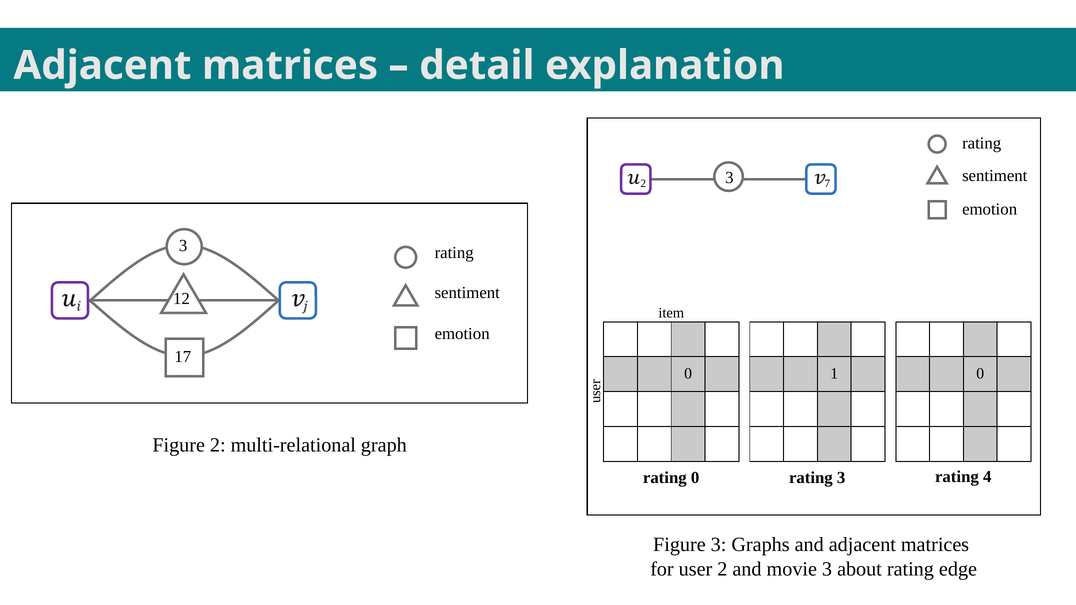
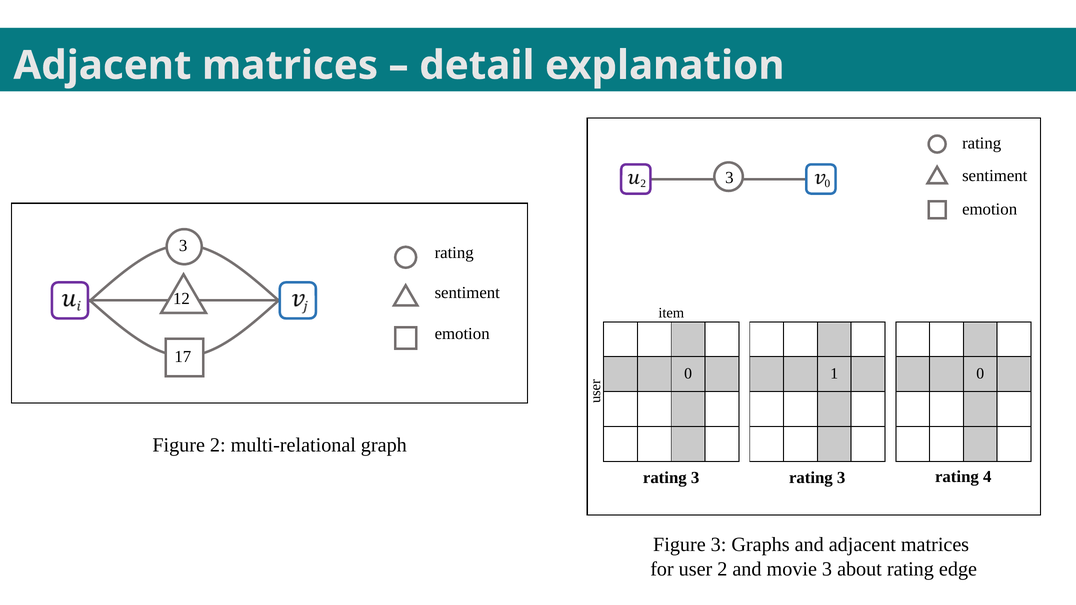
2 7: 7 -> 0 (827, 184)
0: 0 -> 3 (695, 478)
